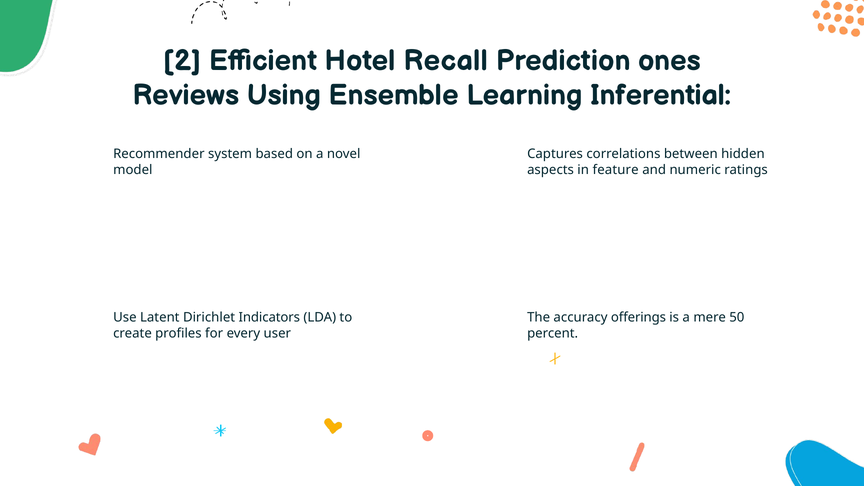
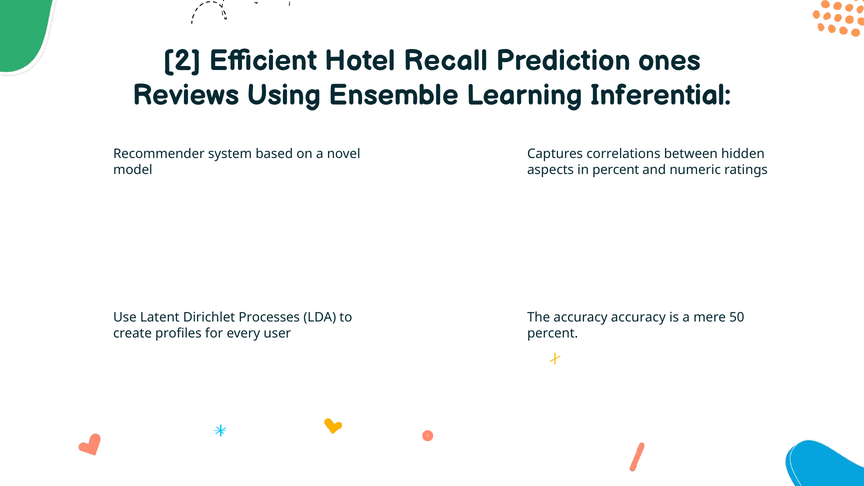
in feature: feature -> percent (616, 170)
Indicators: Indicators -> Processes (269, 317)
accuracy offerings: offerings -> accuracy (638, 317)
